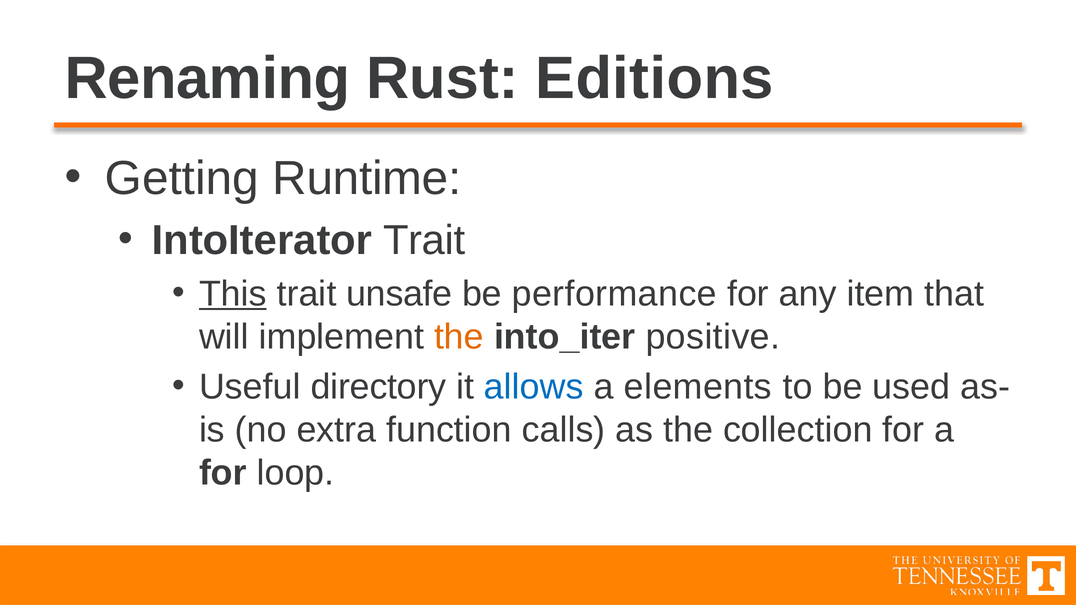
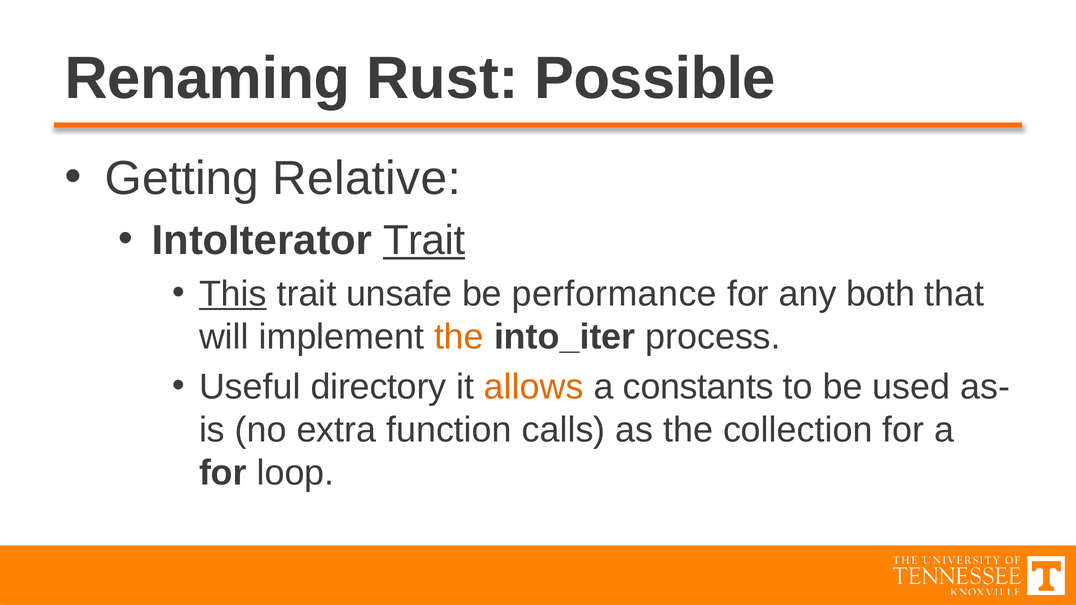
Editions: Editions -> Possible (655, 79)
Runtime: Runtime -> Relative (367, 179)
Trait underline: none -> present (424, 240)
item: item -> both (881, 294)
positive: positive -> process (713, 337)
allows colour: blue -> orange (534, 387)
elements: elements -> constants (698, 387)
